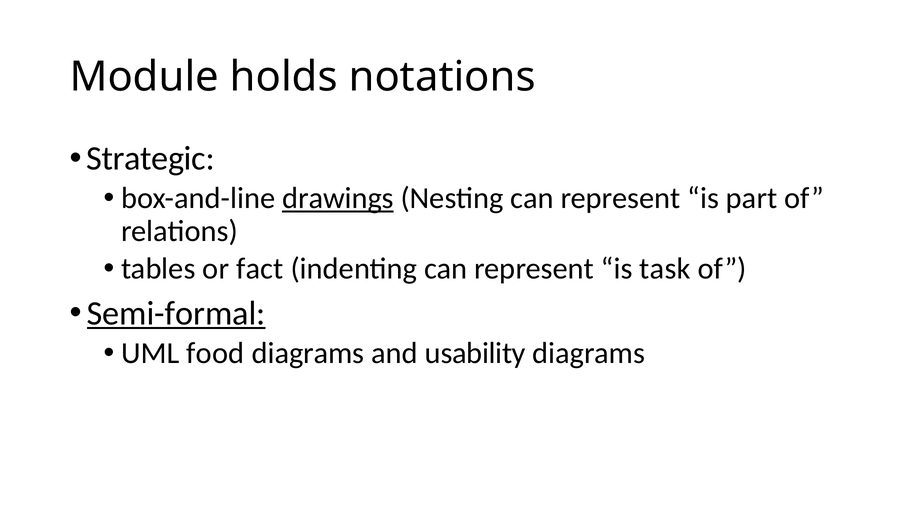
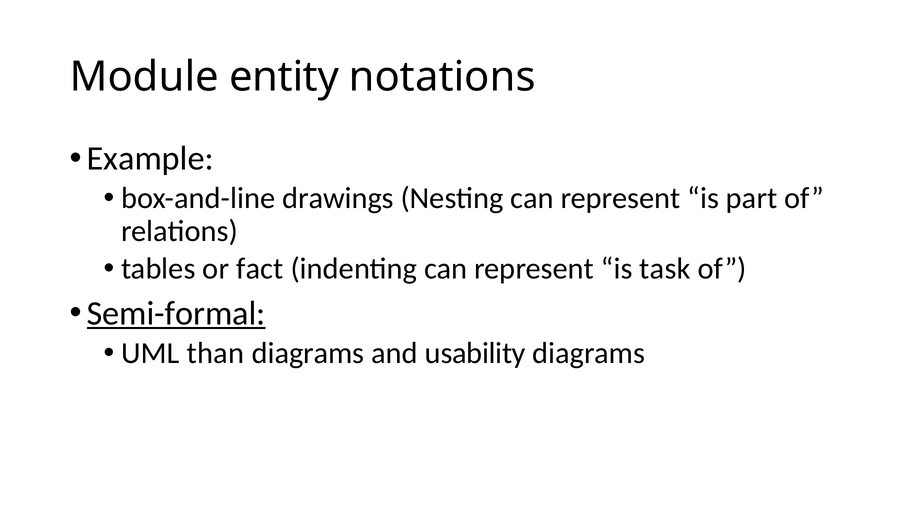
holds: holds -> entity (284, 77)
Strategic: Strategic -> Example (150, 159)
drawings underline: present -> none (338, 198)
food: food -> than (215, 353)
